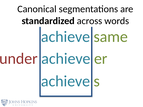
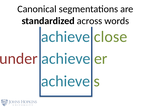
same: same -> close (111, 37)
